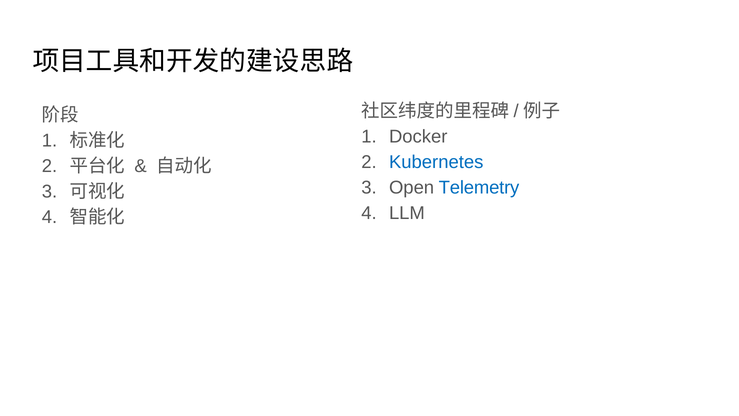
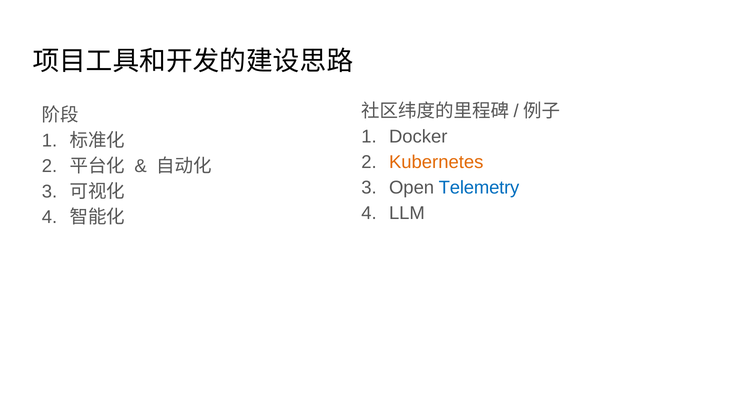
Kubernetes colour: blue -> orange (436, 162)
